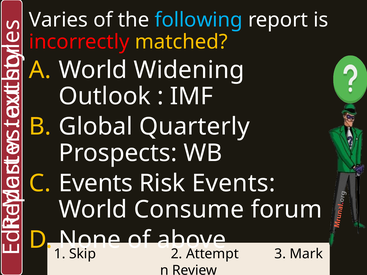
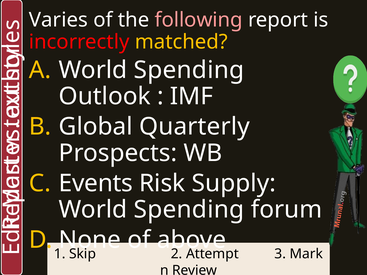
following colour: light blue -> pink (199, 20)
Widening: Widening -> Spending (189, 70)
Risk Events: Events -> Supply (234, 183)
Consume: Consume -> Spending (189, 210)
